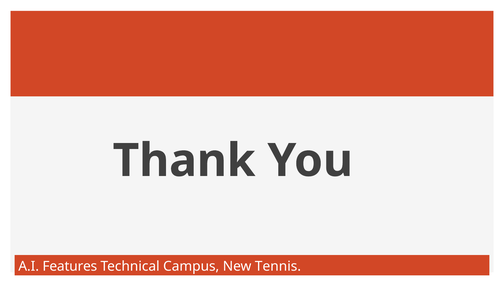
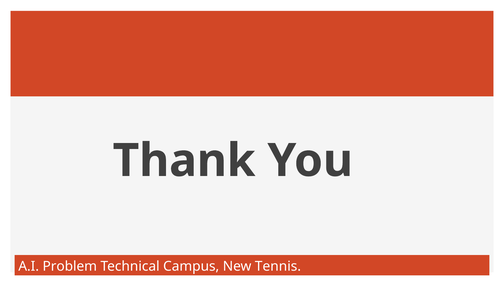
Features: Features -> Problem (70, 267)
